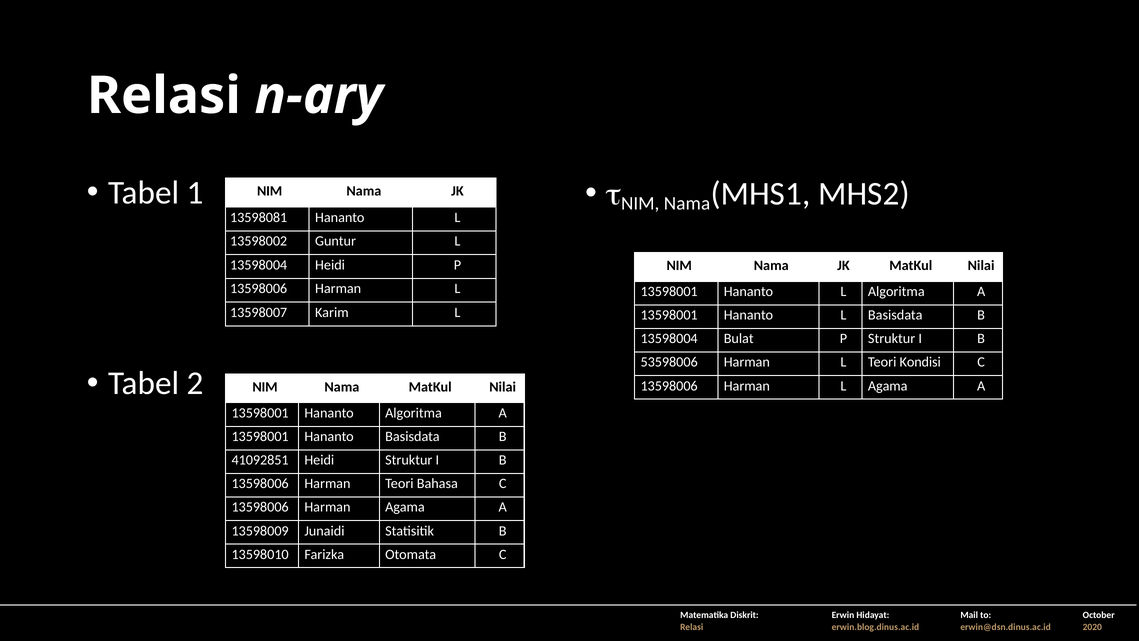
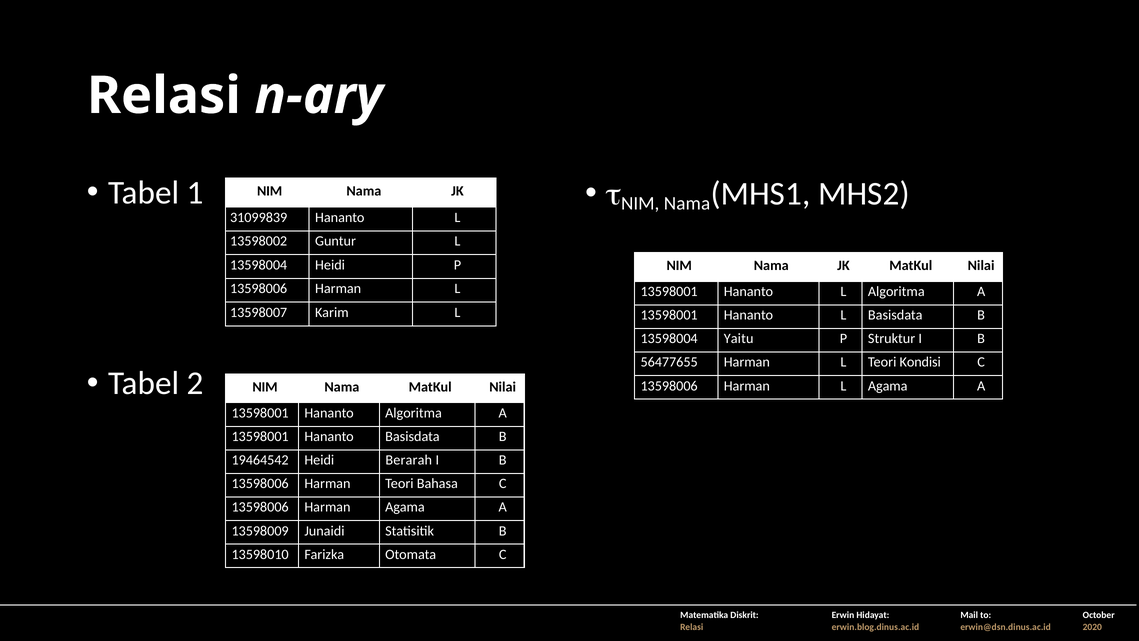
13598081: 13598081 -> 31099839 (259, 217)
Bulat: Bulat -> Yaitu (739, 339)
53598006: 53598006 -> 56477655 (669, 362)
41092851: 41092851 -> 19464542 (260, 460)
Heidi Struktur: Struktur -> Berarah (409, 460)
